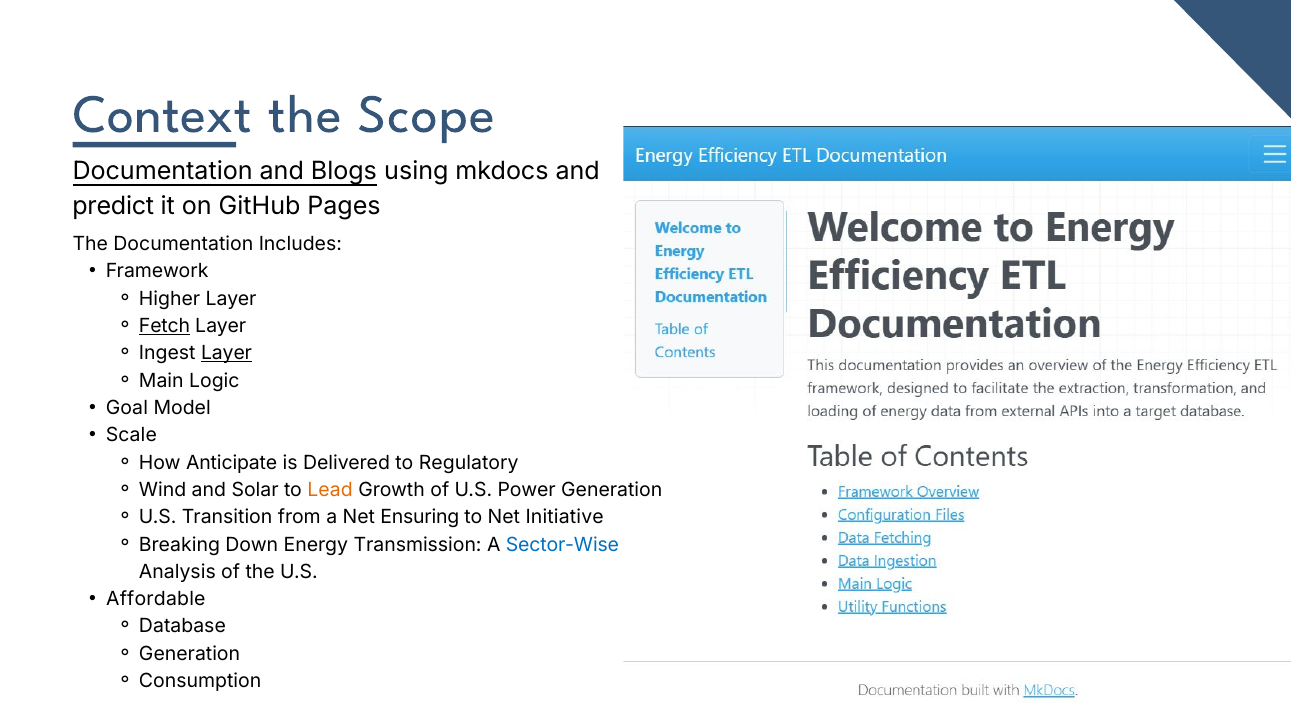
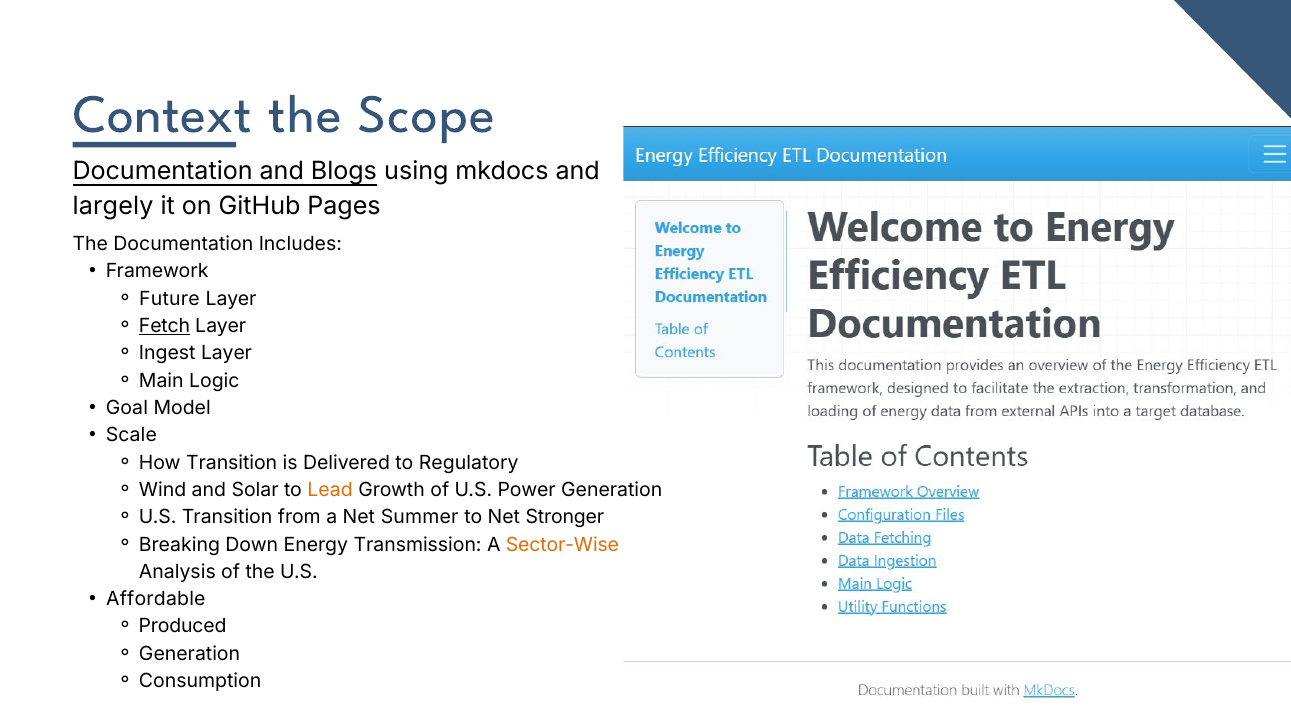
predict: predict -> largely (113, 207)
Higher: Higher -> Future (169, 299)
Layer underline: present -> none (227, 354)
How Anticipate: Anticipate -> Transition (232, 463)
Ensuring: Ensuring -> Summer (420, 517)
Initiative: Initiative -> Stronger (565, 517)
Sector-Wise colour: blue -> orange (562, 545)
Database: Database -> Produced (183, 627)
